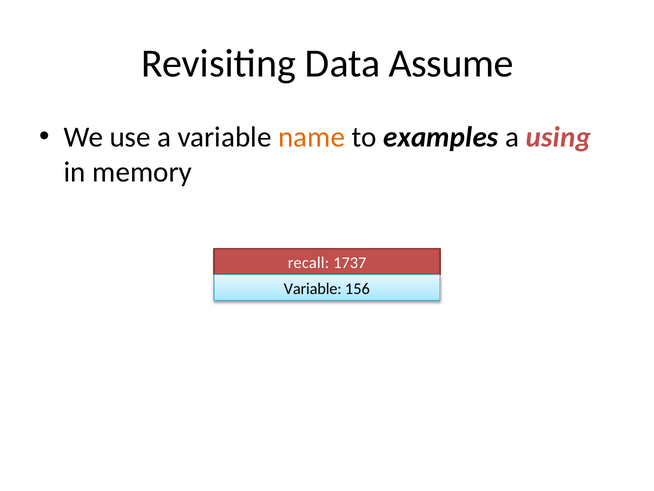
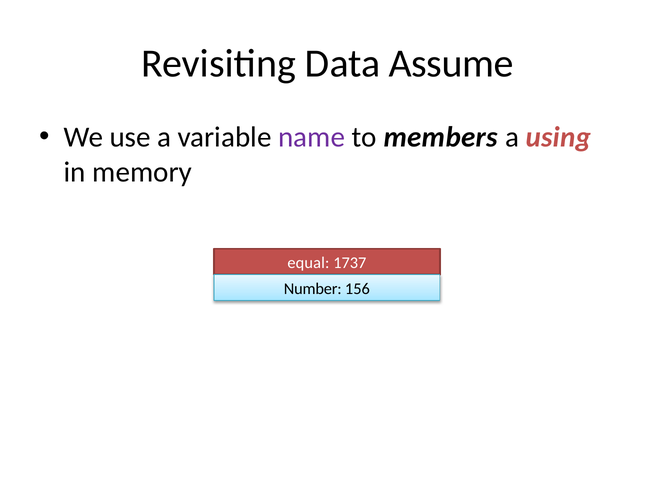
name colour: orange -> purple (312, 137)
examples: examples -> members (441, 137)
recall: recall -> equal (308, 262)
Variable: Variable -> Number (313, 288)
